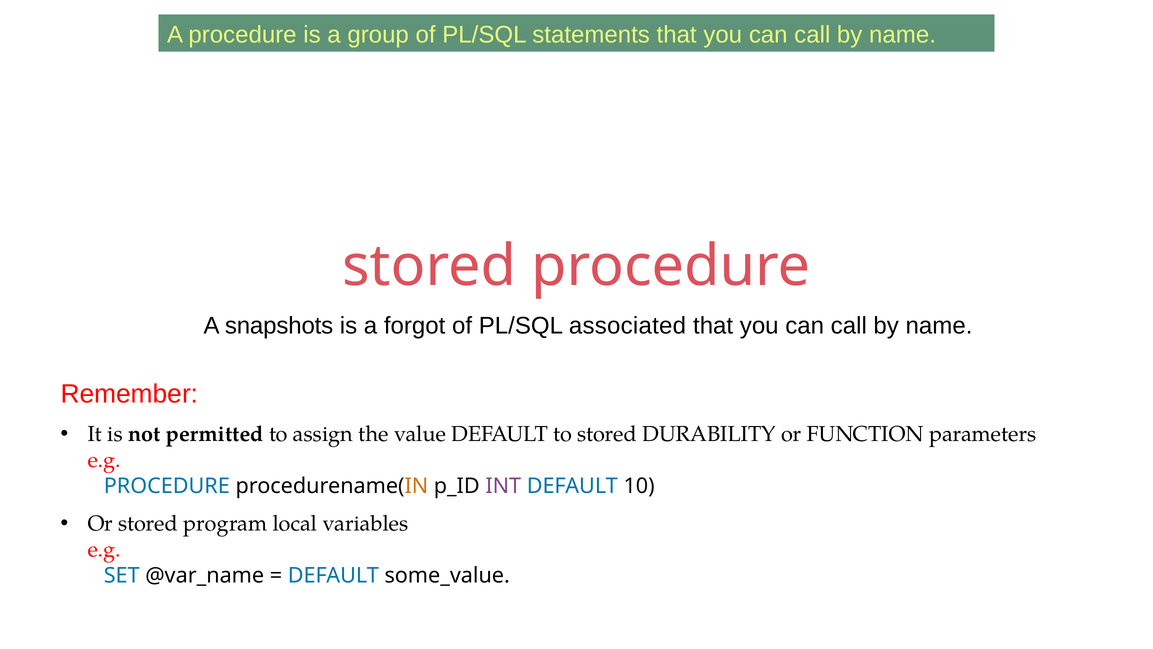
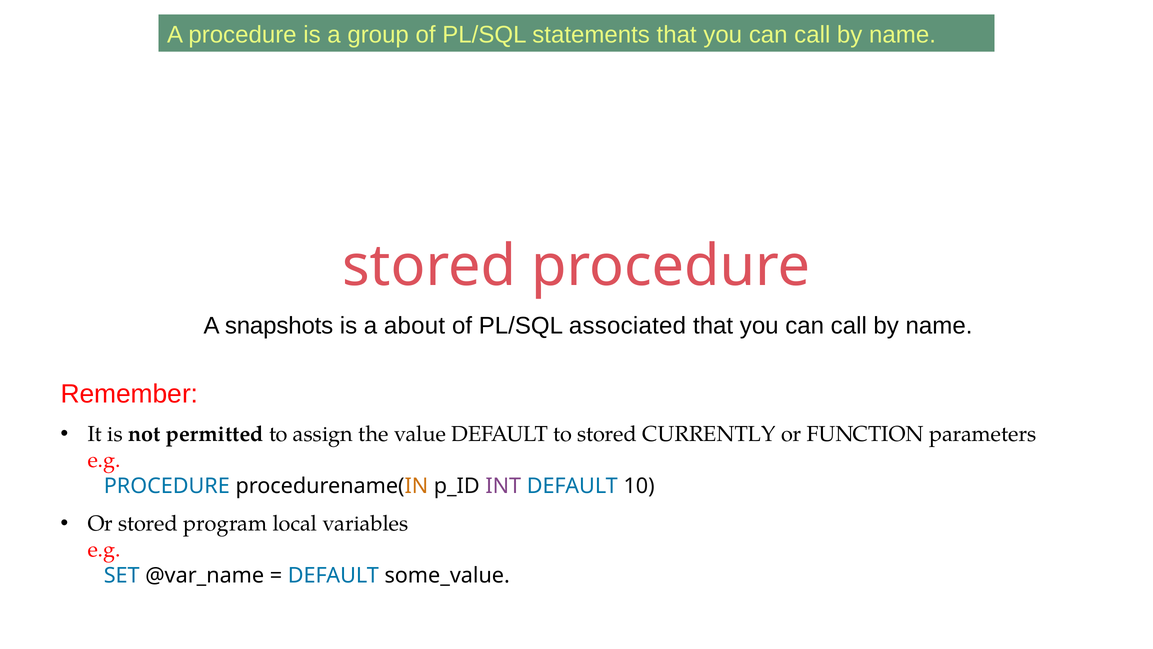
forgot: forgot -> about (415, 326)
DURABILITY: DURABILITY -> CURRENTLY (709, 434)
